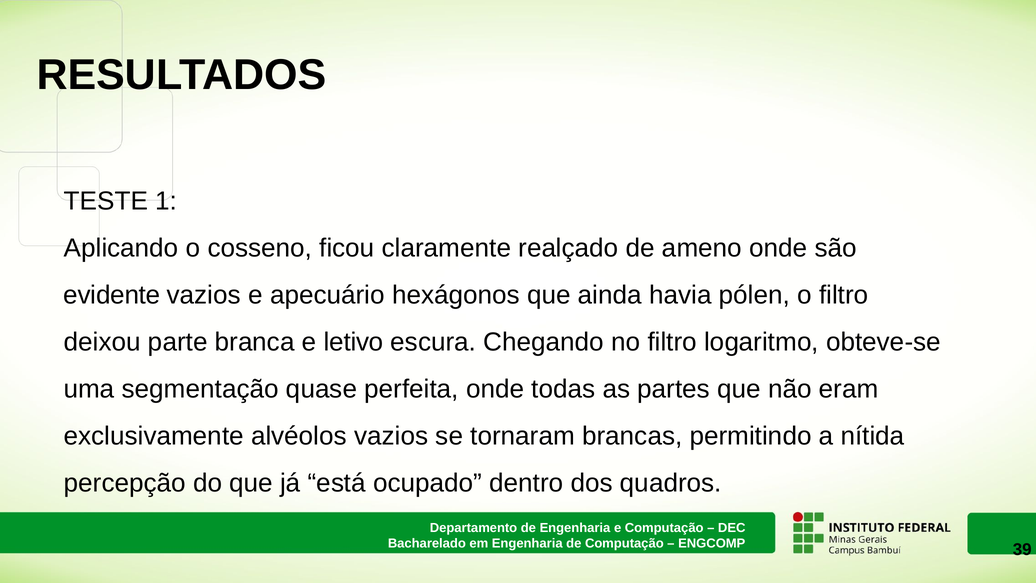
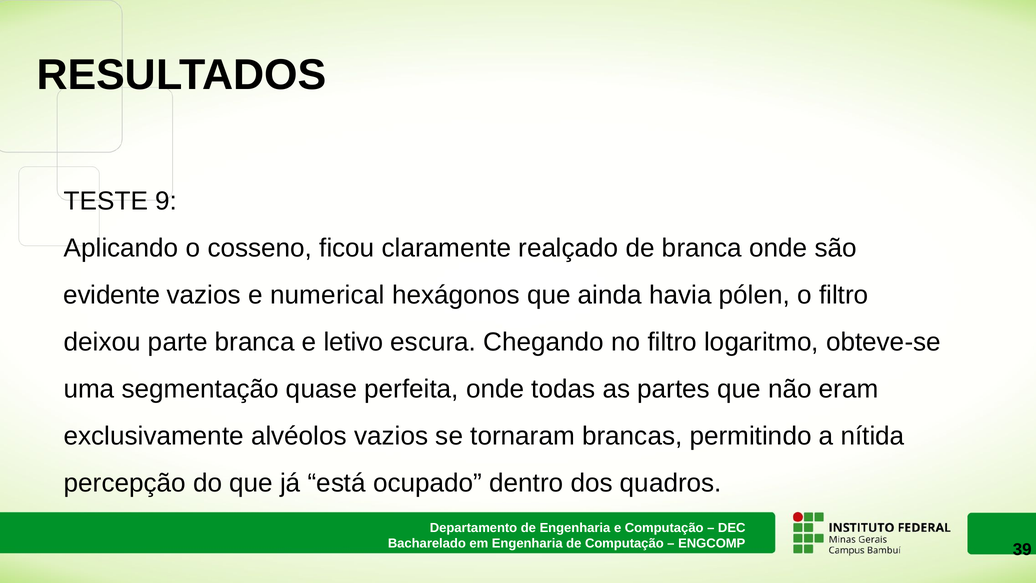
1: 1 -> 9 (166, 201)
de ameno: ameno -> branca (702, 248)
apecuário: apecuário -> numerical (327, 295)
